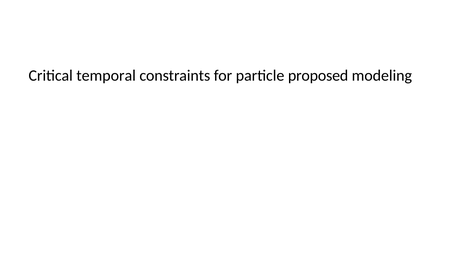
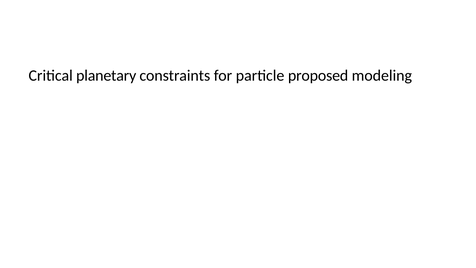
temporal: temporal -> planetary (106, 75)
